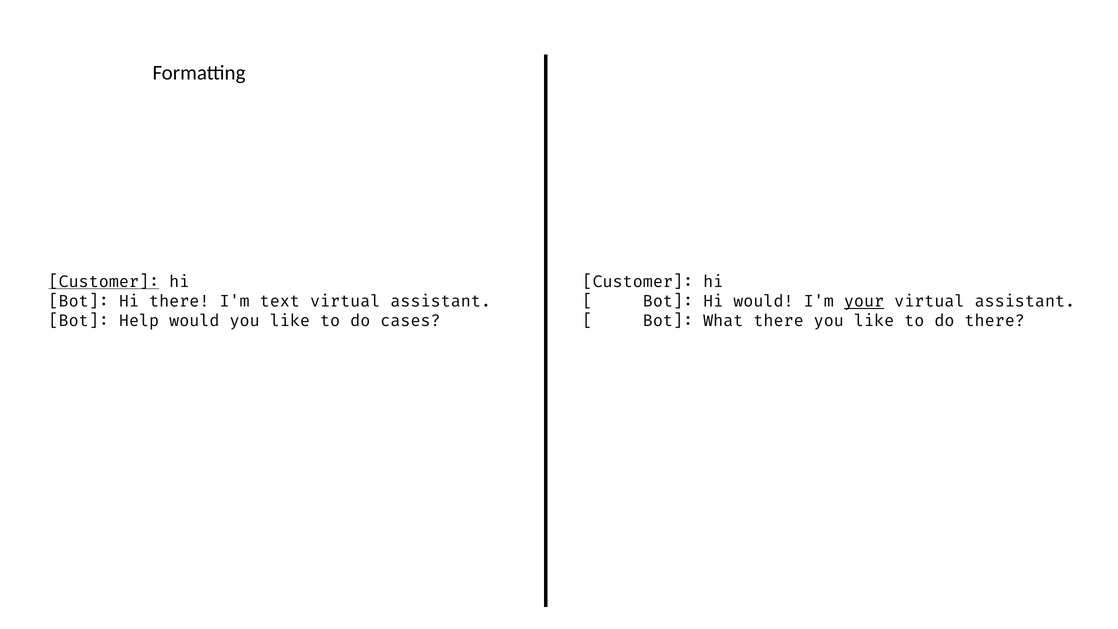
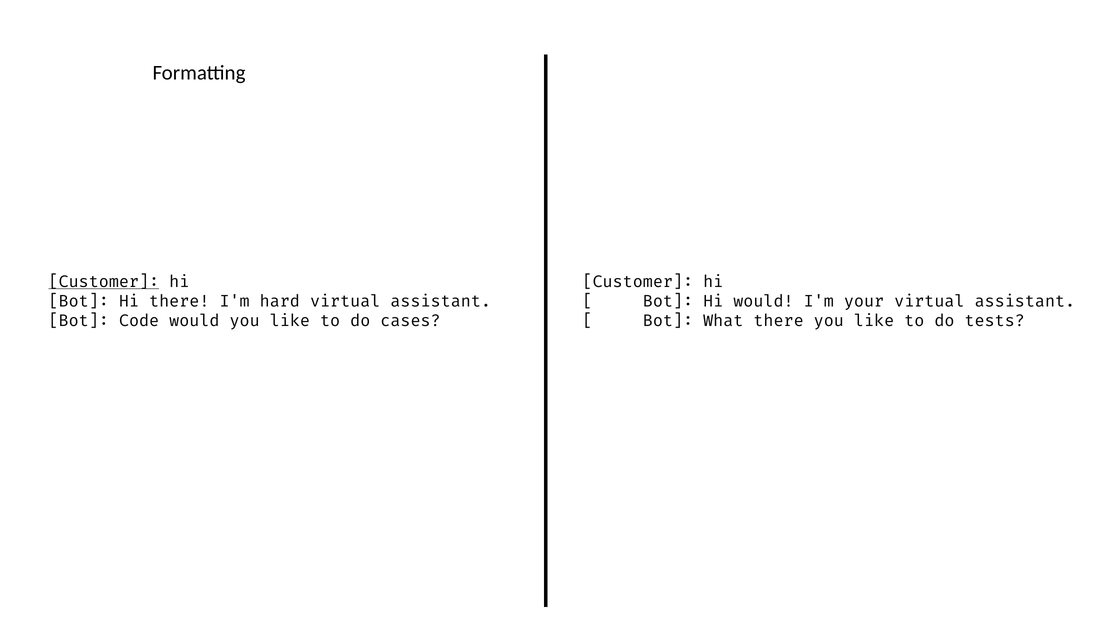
text: text -> hard (280, 301)
your underline: present -> none (864, 301)
Help: Help -> Code (139, 321)
do there: there -> tests (995, 321)
